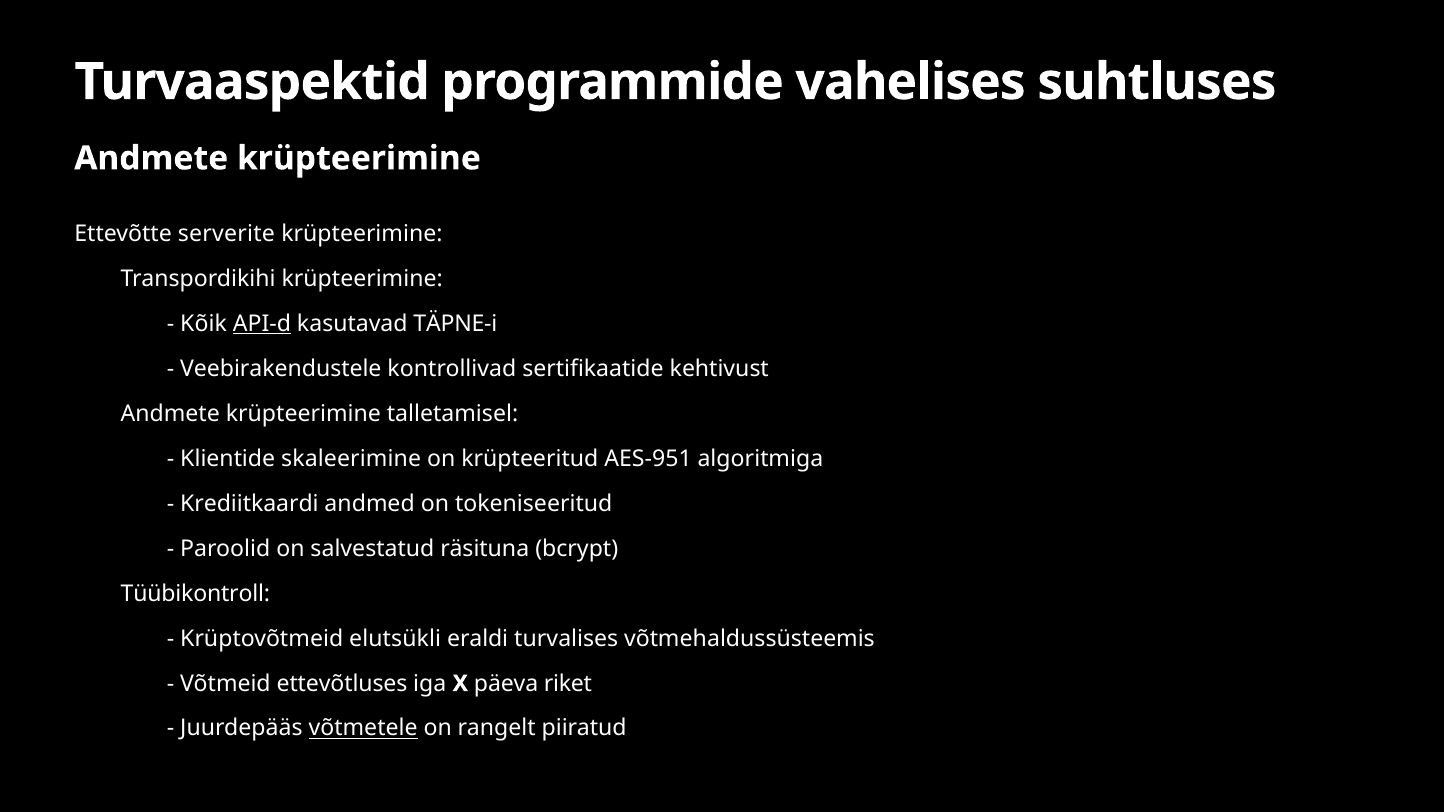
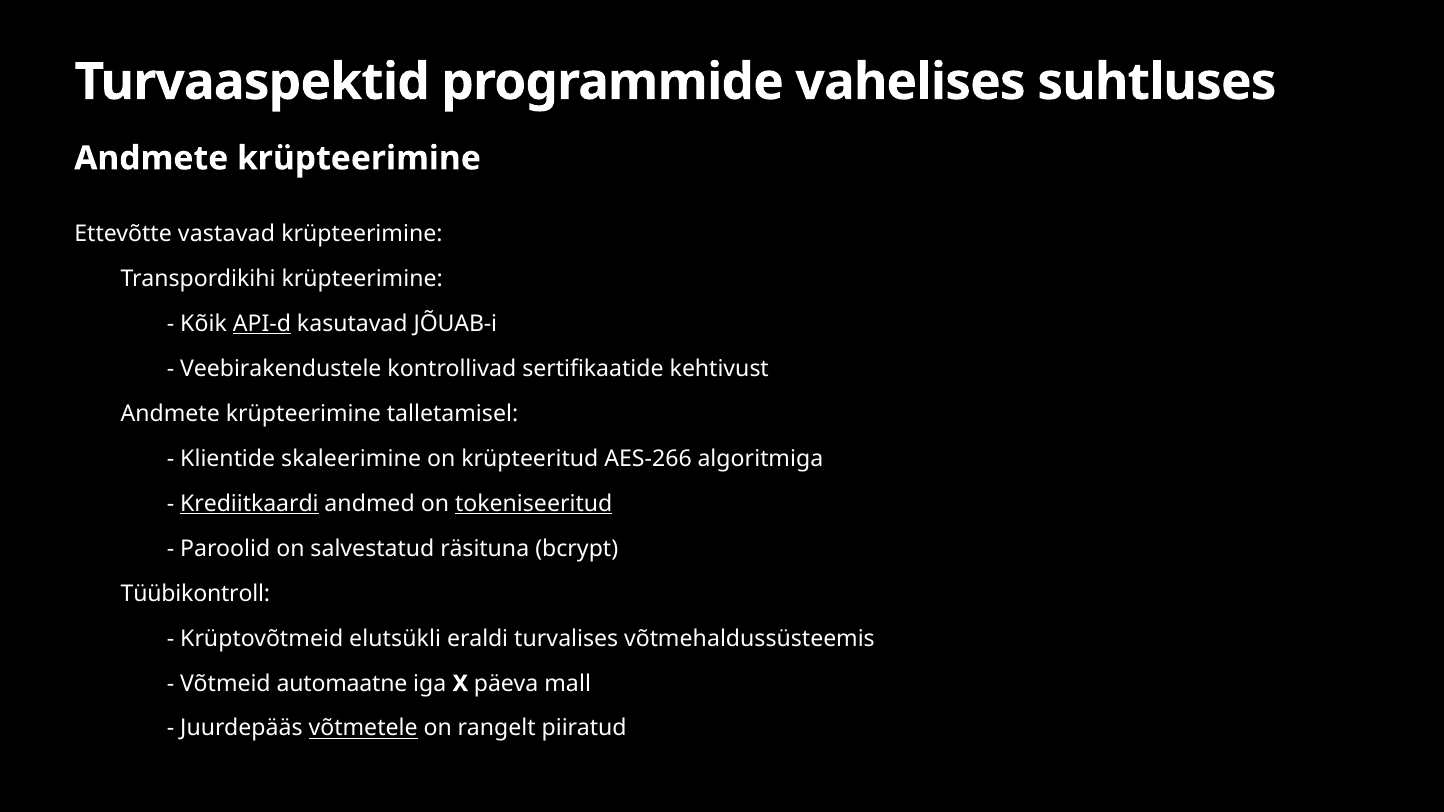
serverite: serverite -> vastavad (226, 234)
TÄPNE-i: TÄPNE-i -> JÕUAB-i (455, 324)
AES-951: AES-951 -> AES-266 (648, 459)
Krediitkaardi underline: none -> present (249, 504)
tokeniseeritud underline: none -> present (534, 504)
ettevõtluses: ettevõtluses -> automaatne (342, 684)
riket: riket -> mall (568, 684)
